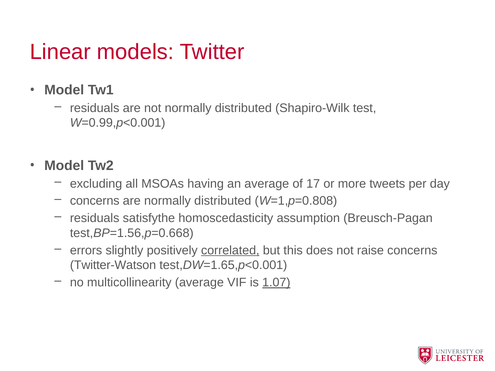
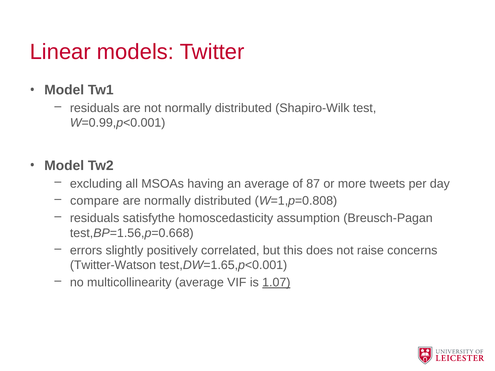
17: 17 -> 87 (313, 184)
concerns: concerns -> compare (95, 201)
correlated underline: present -> none (230, 251)
